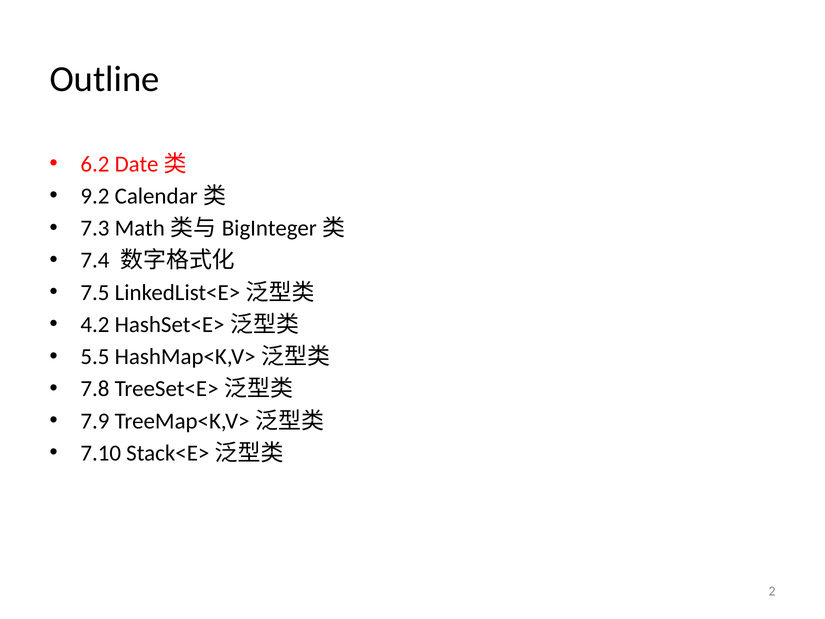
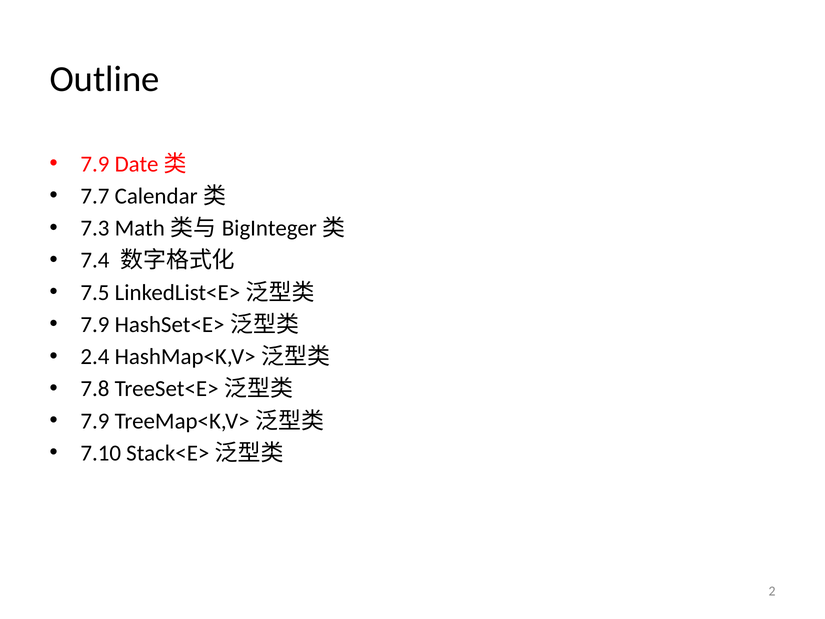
6.2: 6.2 -> 7.9 (95, 164)
9.2: 9.2 -> 7.7 (95, 196)
4.2: 4.2 -> 7.9 (95, 325)
5.5: 5.5 -> 2.4 (95, 357)
